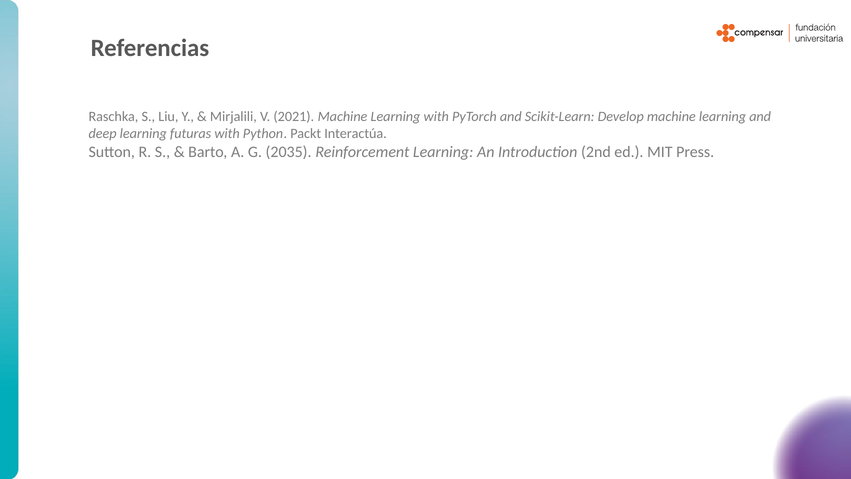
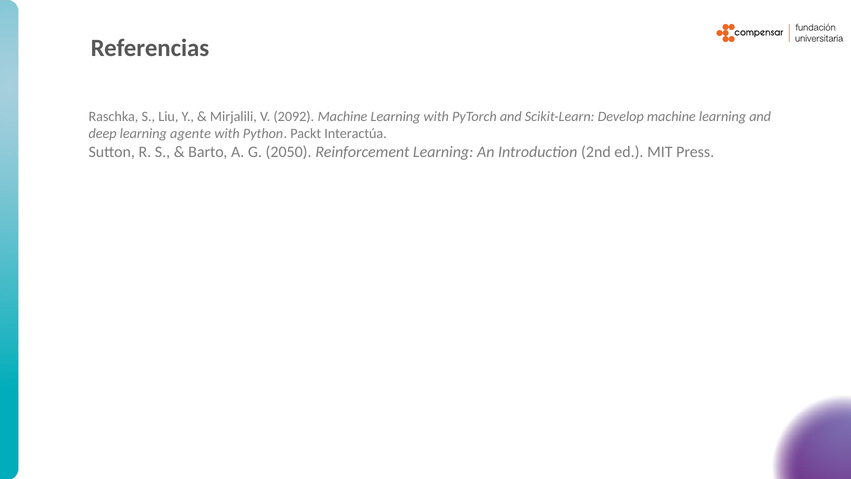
2021: 2021 -> 2092 (294, 117)
futuras: futuras -> agente (191, 134)
2035: 2035 -> 2050 (289, 152)
